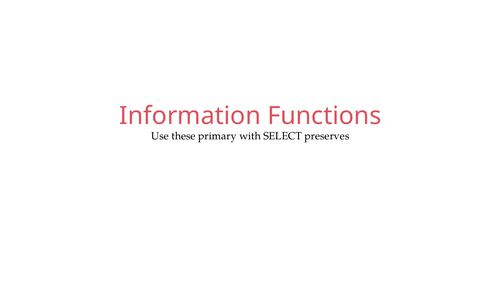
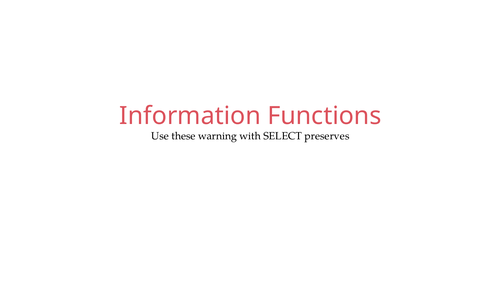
primary: primary -> warning (218, 136)
